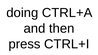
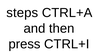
doing: doing -> steps (22, 13)
